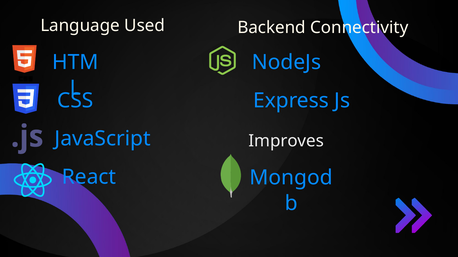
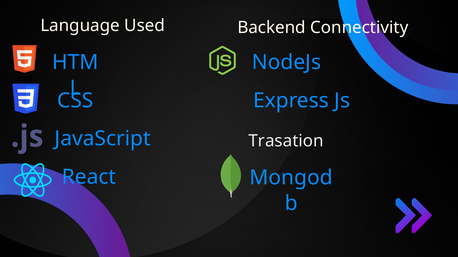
Improves: Improves -> Trasation (286, 141)
